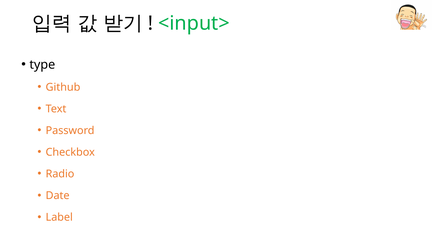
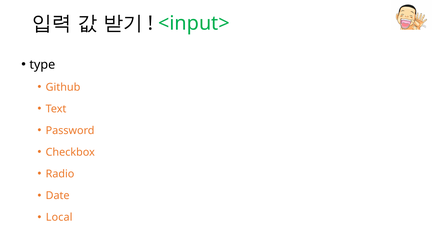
Label: Label -> Local (59, 217)
